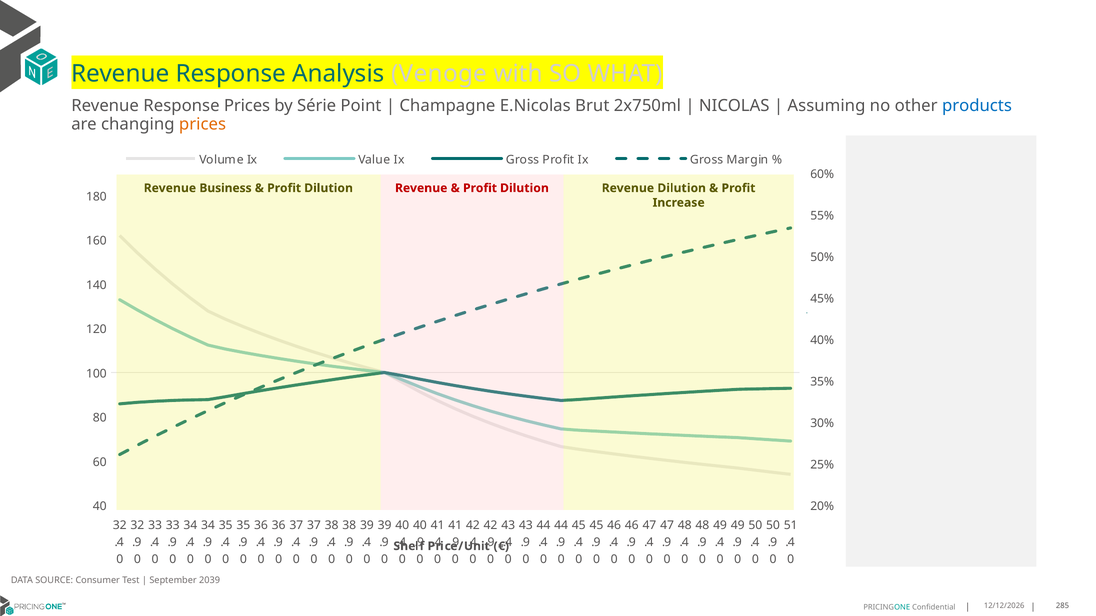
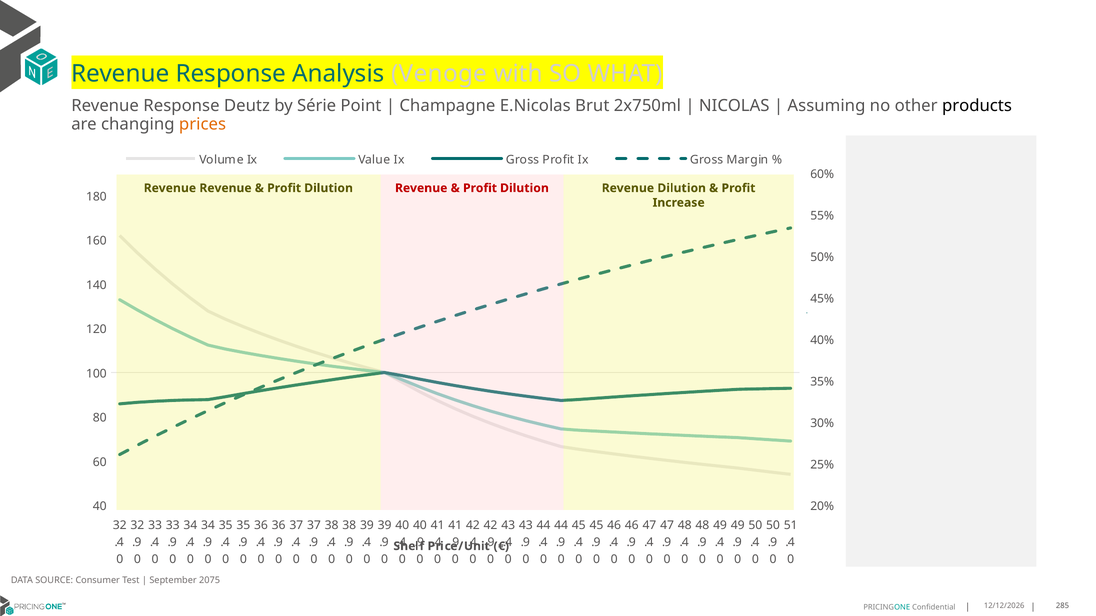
Response Prices: Prices -> Deutz (247, 106)
products colour: blue -> black (977, 106)
Revenue Business: Business -> Revenue (225, 188)
2039: 2039 -> 2075 (210, 581)
